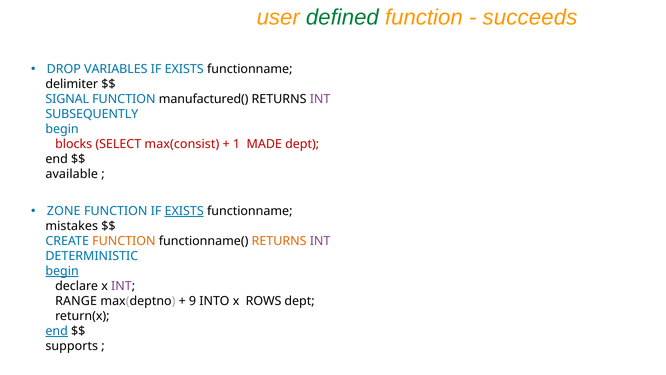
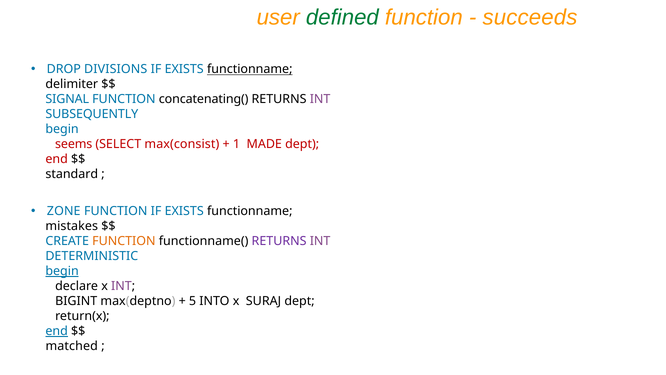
VARIABLES: VARIABLES -> DIVISIONS (116, 69)
functionname underline: none -> present (250, 69)
manufactured(: manufactured( -> concatenating( (204, 99)
blocks: blocks -> seems (74, 144)
end colour: black -> red (57, 159)
available: available -> standard (72, 174)
EXISTS underline: present -> none (184, 211)
RETURNS colour: orange -> purple (279, 241)
RANGE: RANGE -> BIGINT (76, 301)
9: 9 -> 5 (193, 301)
ROWS: ROWS -> SURAJ (263, 301)
supports: supports -> matched (72, 346)
